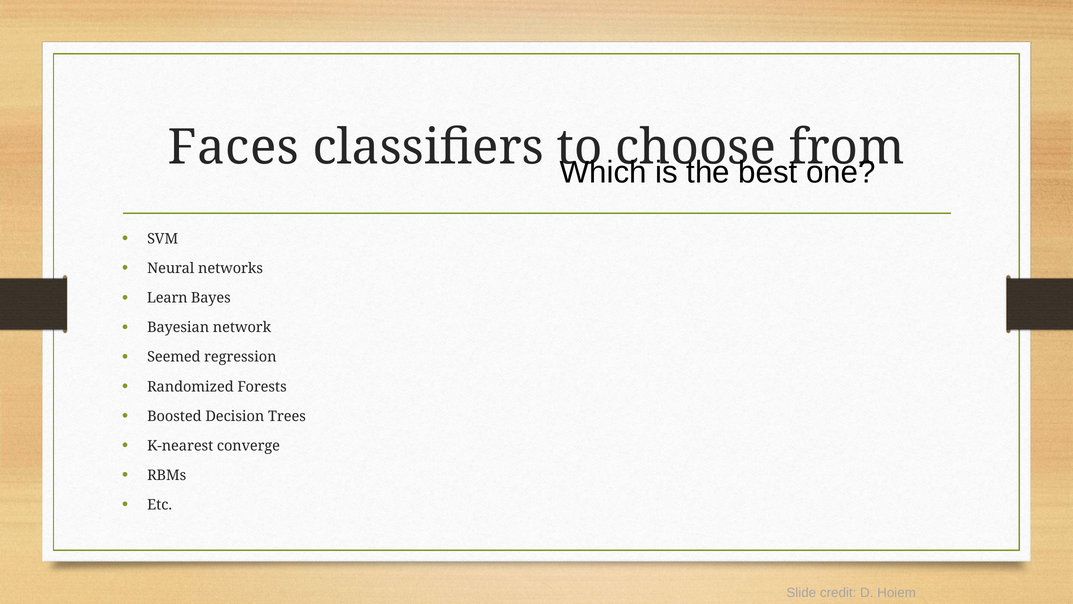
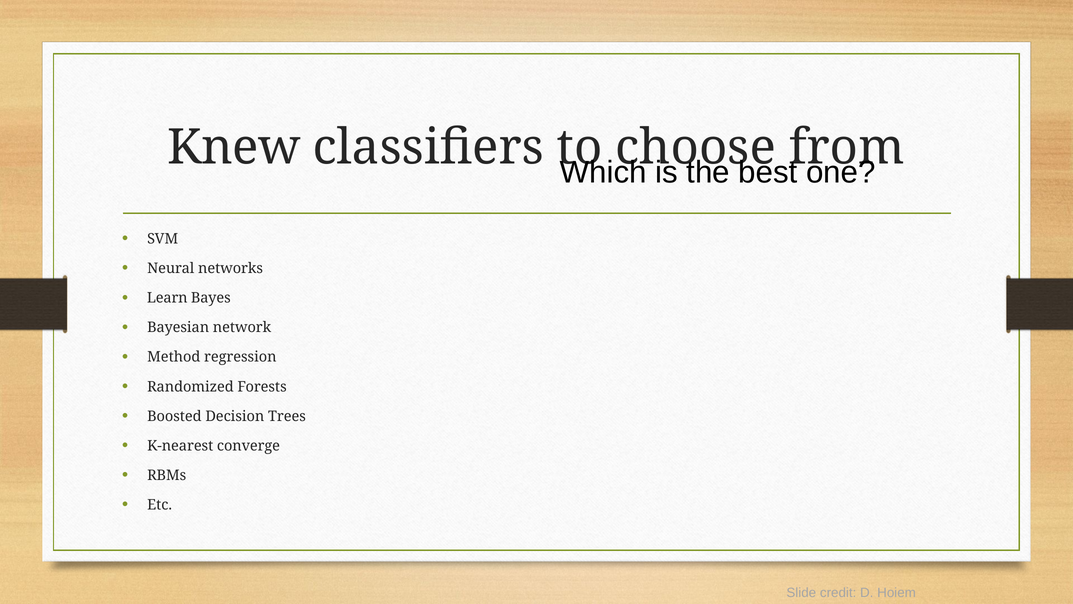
Faces: Faces -> Knew (234, 147)
Seemed: Seemed -> Method (174, 357)
